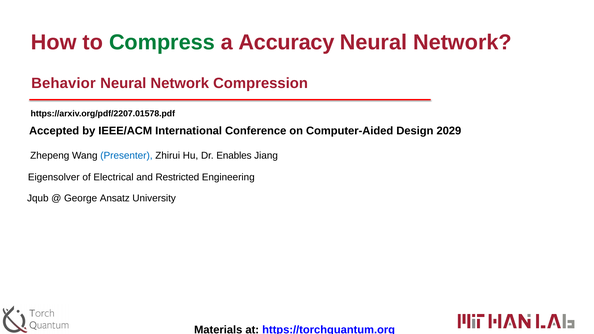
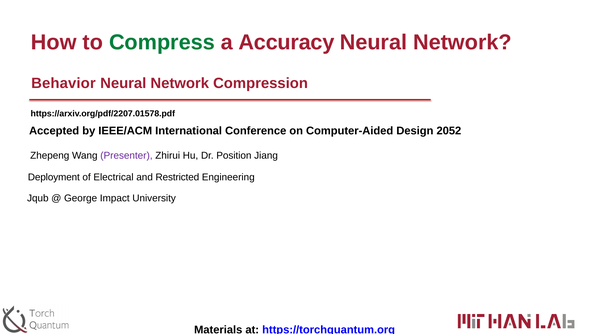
2029: 2029 -> 2052 (449, 131)
Presenter colour: blue -> purple (126, 156)
Enables: Enables -> Position (234, 156)
Eigensolver: Eigensolver -> Deployment (54, 177)
Ansatz: Ansatz -> Impact (115, 198)
